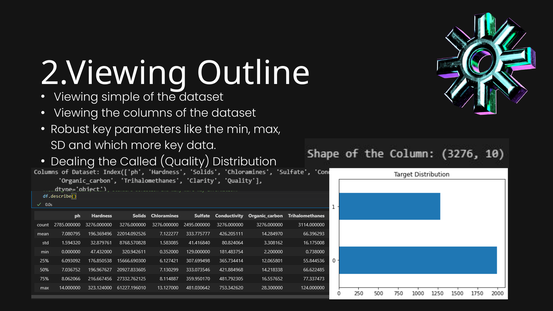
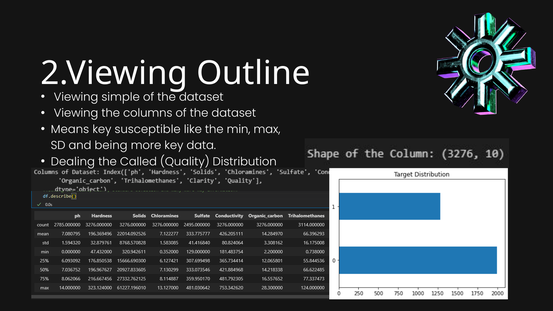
Robust: Robust -> Means (70, 129)
parameters: parameters -> susceptible (148, 129)
which: which -> being (111, 145)
